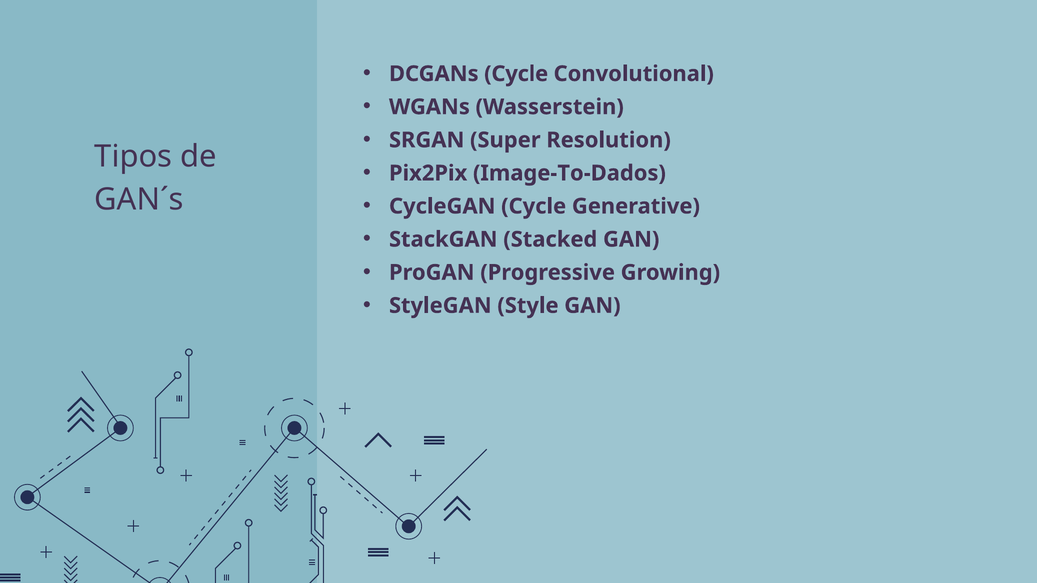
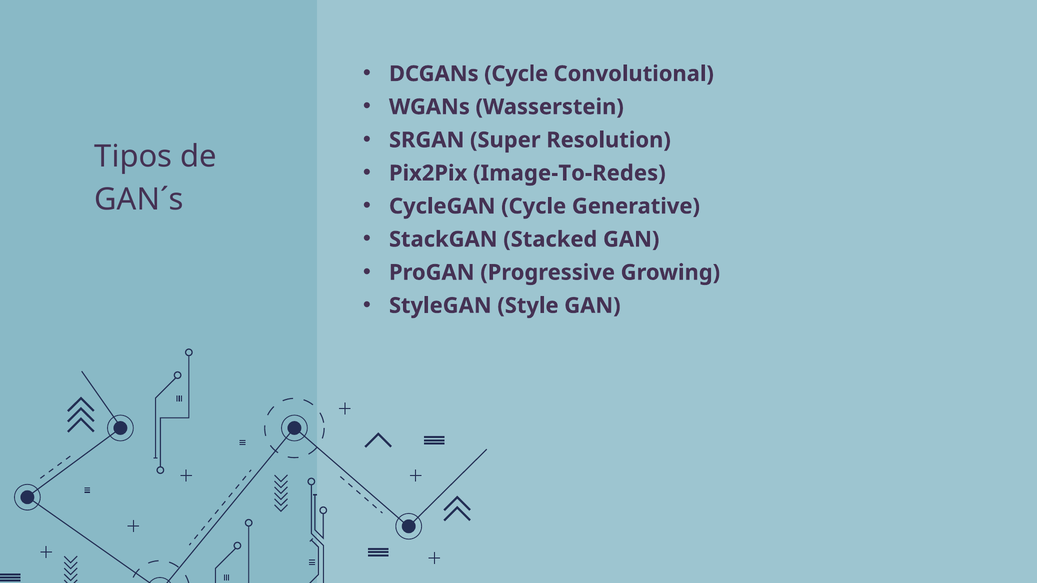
Image-To-Dados: Image-To-Dados -> Image-To-Redes (569, 173)
